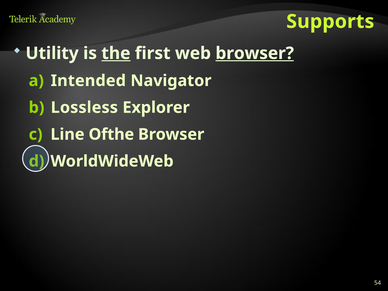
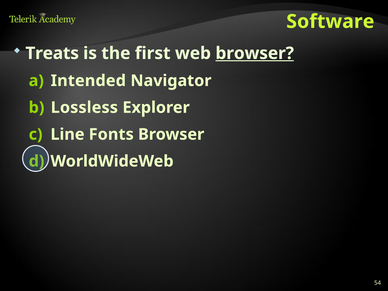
Supports: Supports -> Software (330, 22)
Utility: Utility -> Treats (52, 53)
the underline: present -> none (116, 53)
Ofthe: Ofthe -> Fonts (111, 134)
